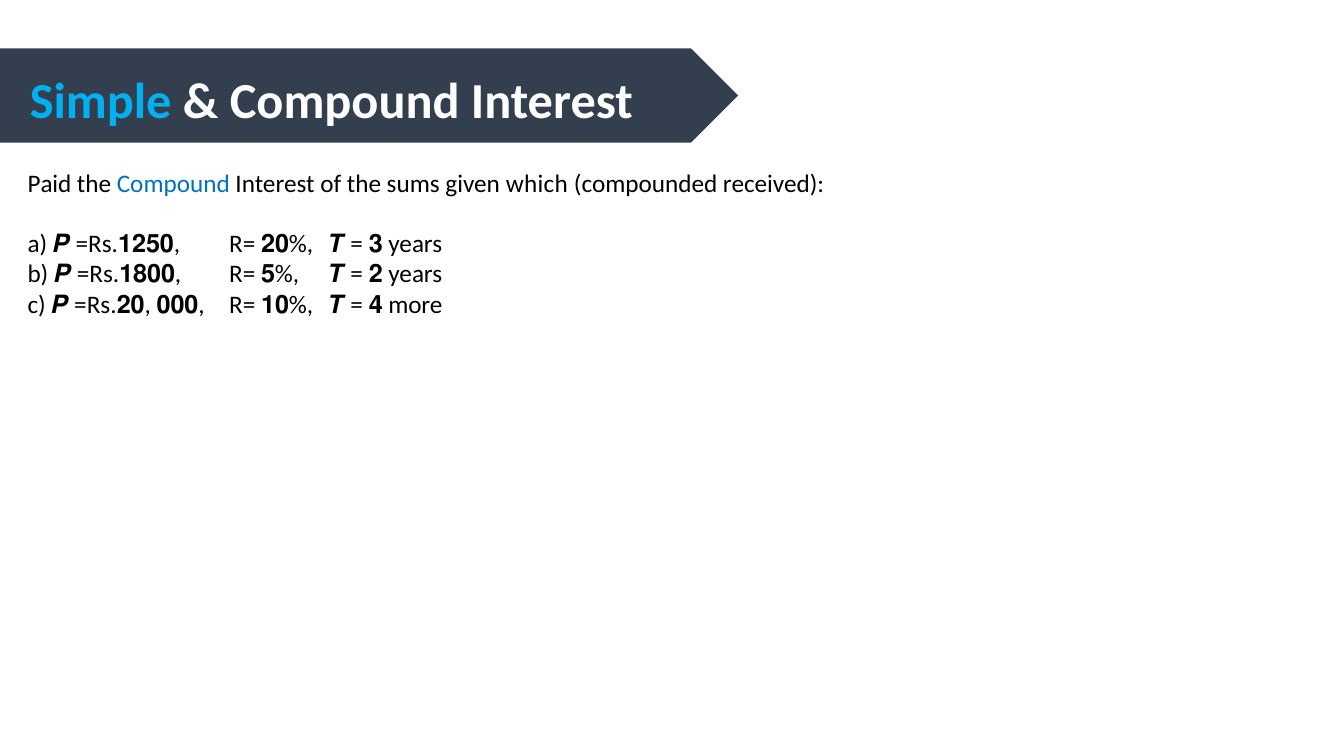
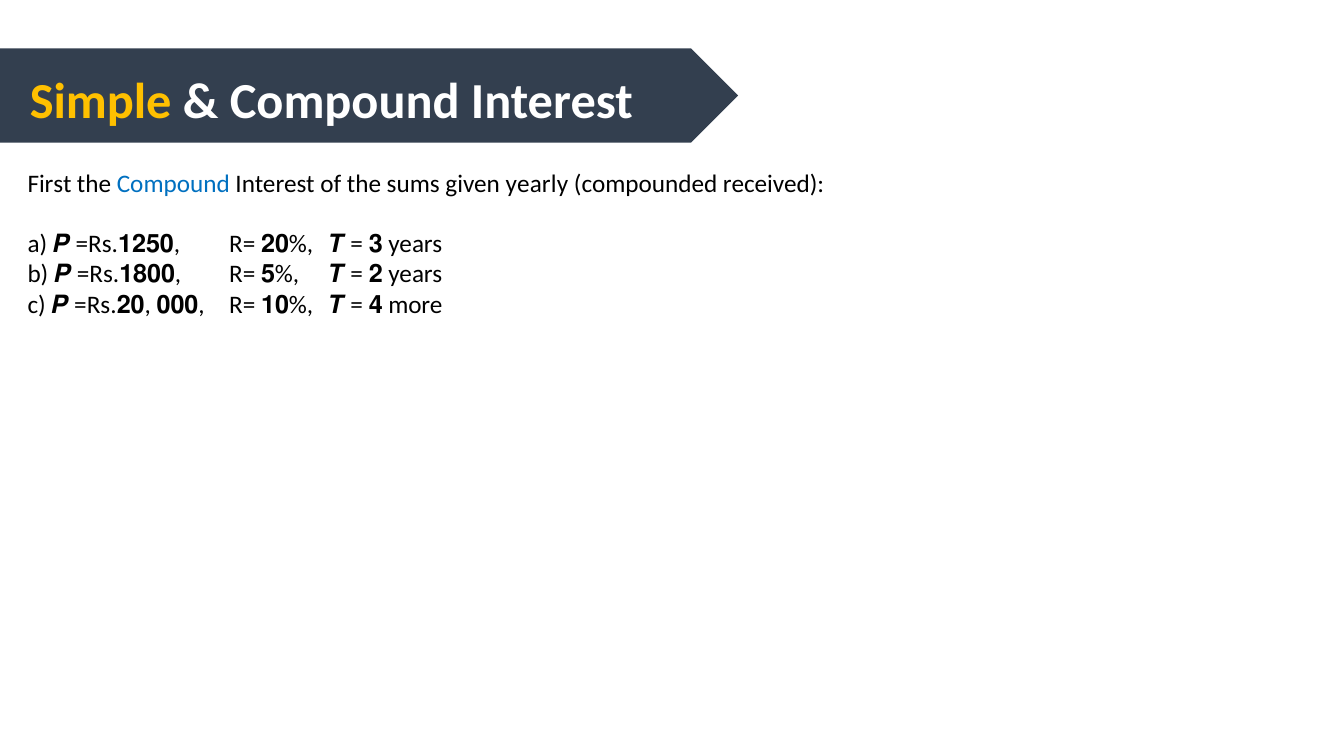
Simple colour: light blue -> yellow (101, 101)
Paid: Paid -> First (50, 184)
which: which -> yearly (537, 184)
